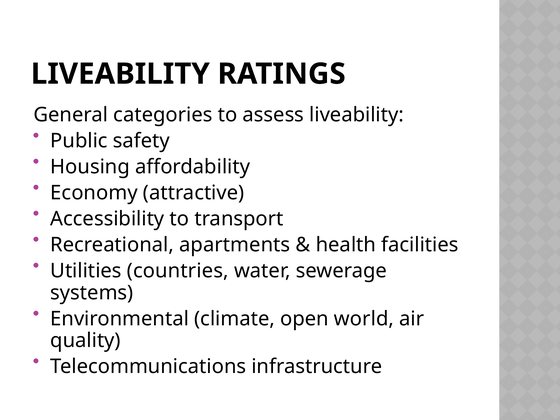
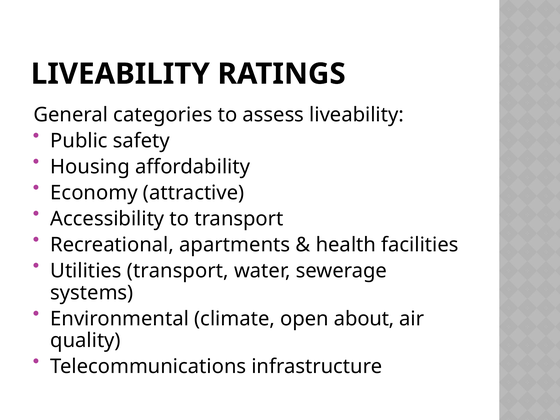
Utilities countries: countries -> transport (178, 271)
world: world -> about (364, 319)
